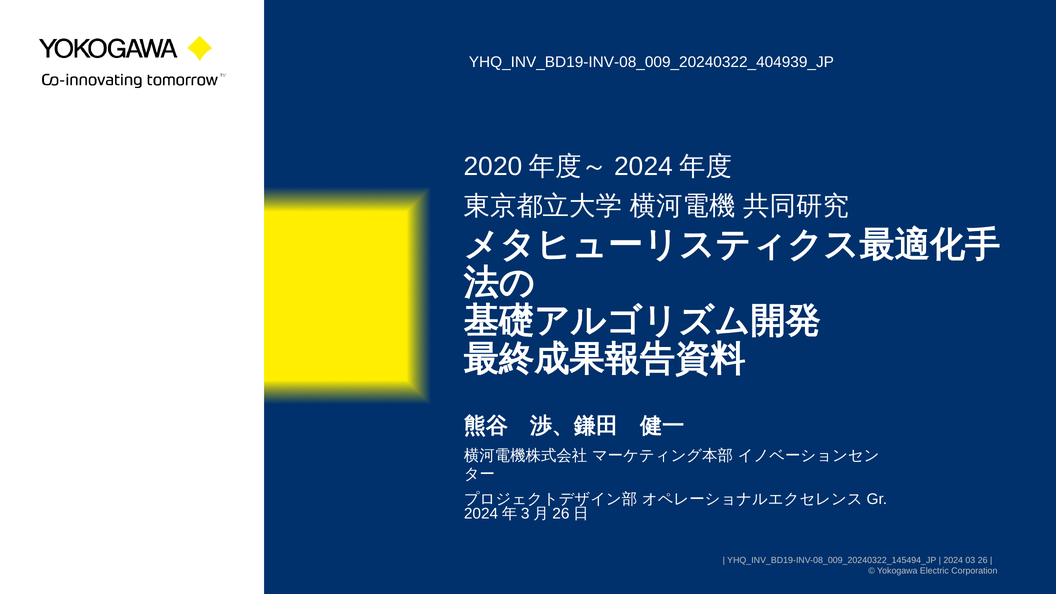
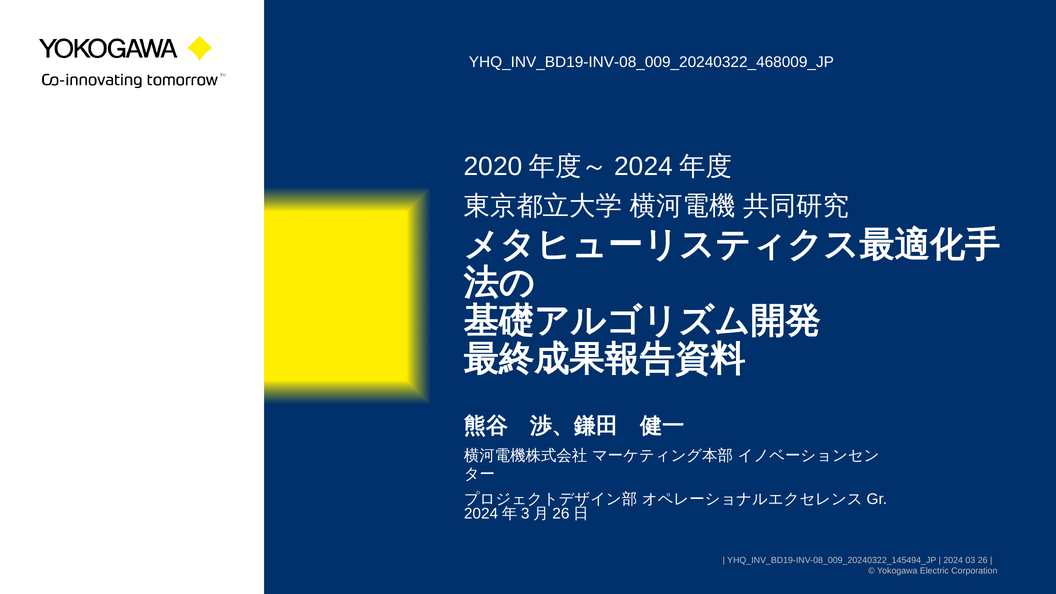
YHQ_INV_BD19-INV-08_009_20240322_404939_JP: YHQ_INV_BD19-INV-08_009_20240322_404939_JP -> YHQ_INV_BD19-INV-08_009_20240322_468009_JP (651, 62)
